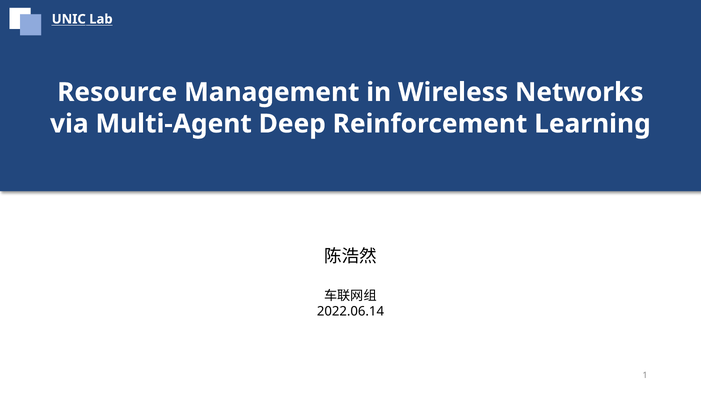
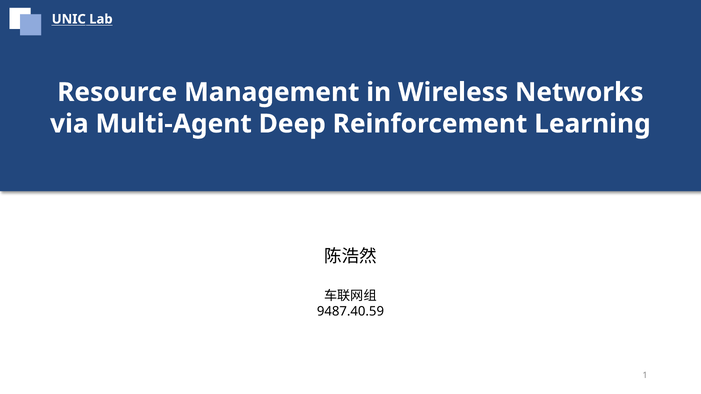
2022.06.14: 2022.06.14 -> 9487.40.59 (350, 312)
